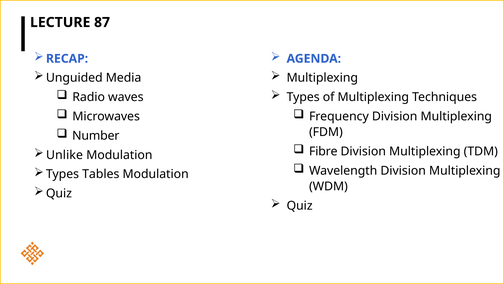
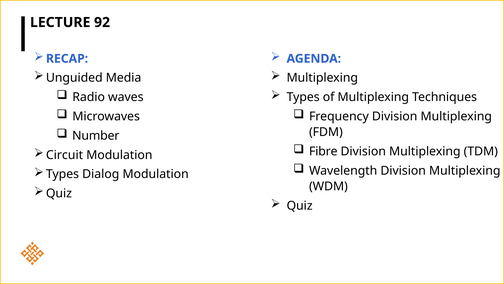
87: 87 -> 92 (102, 22)
Unlike: Unlike -> Circuit (65, 155)
Tables: Tables -> Dialog (101, 174)
